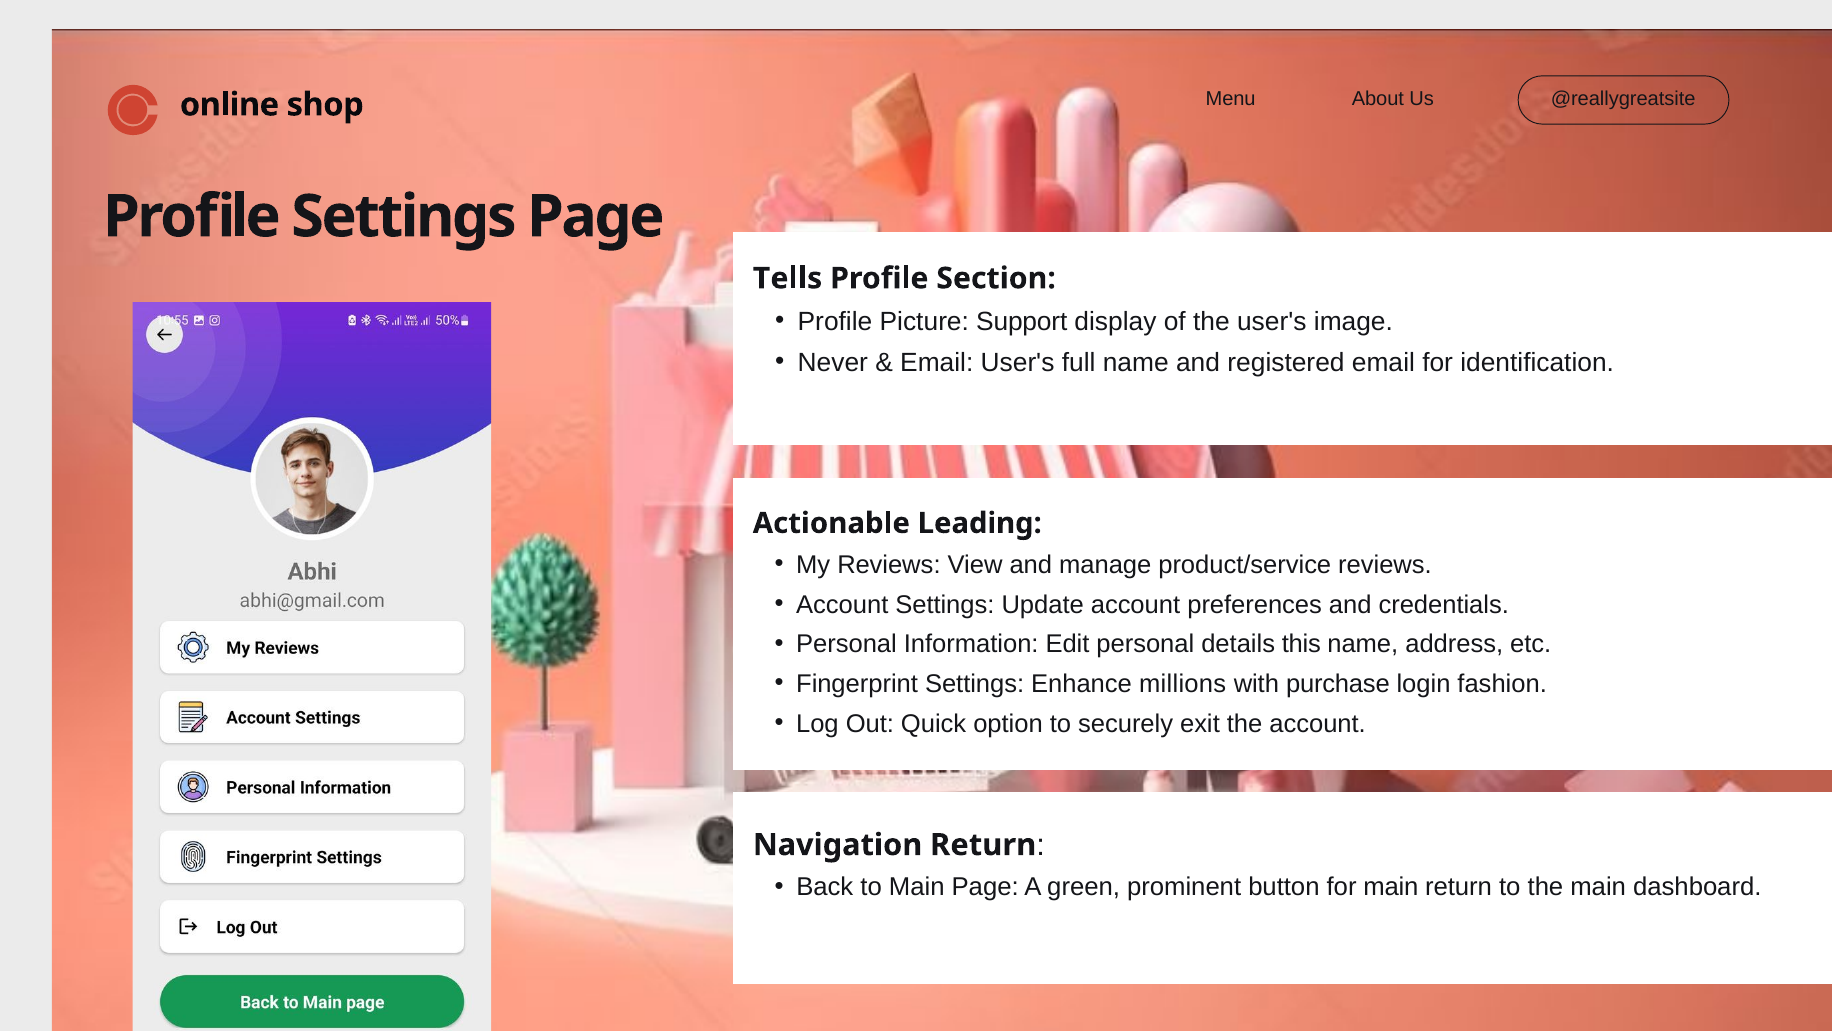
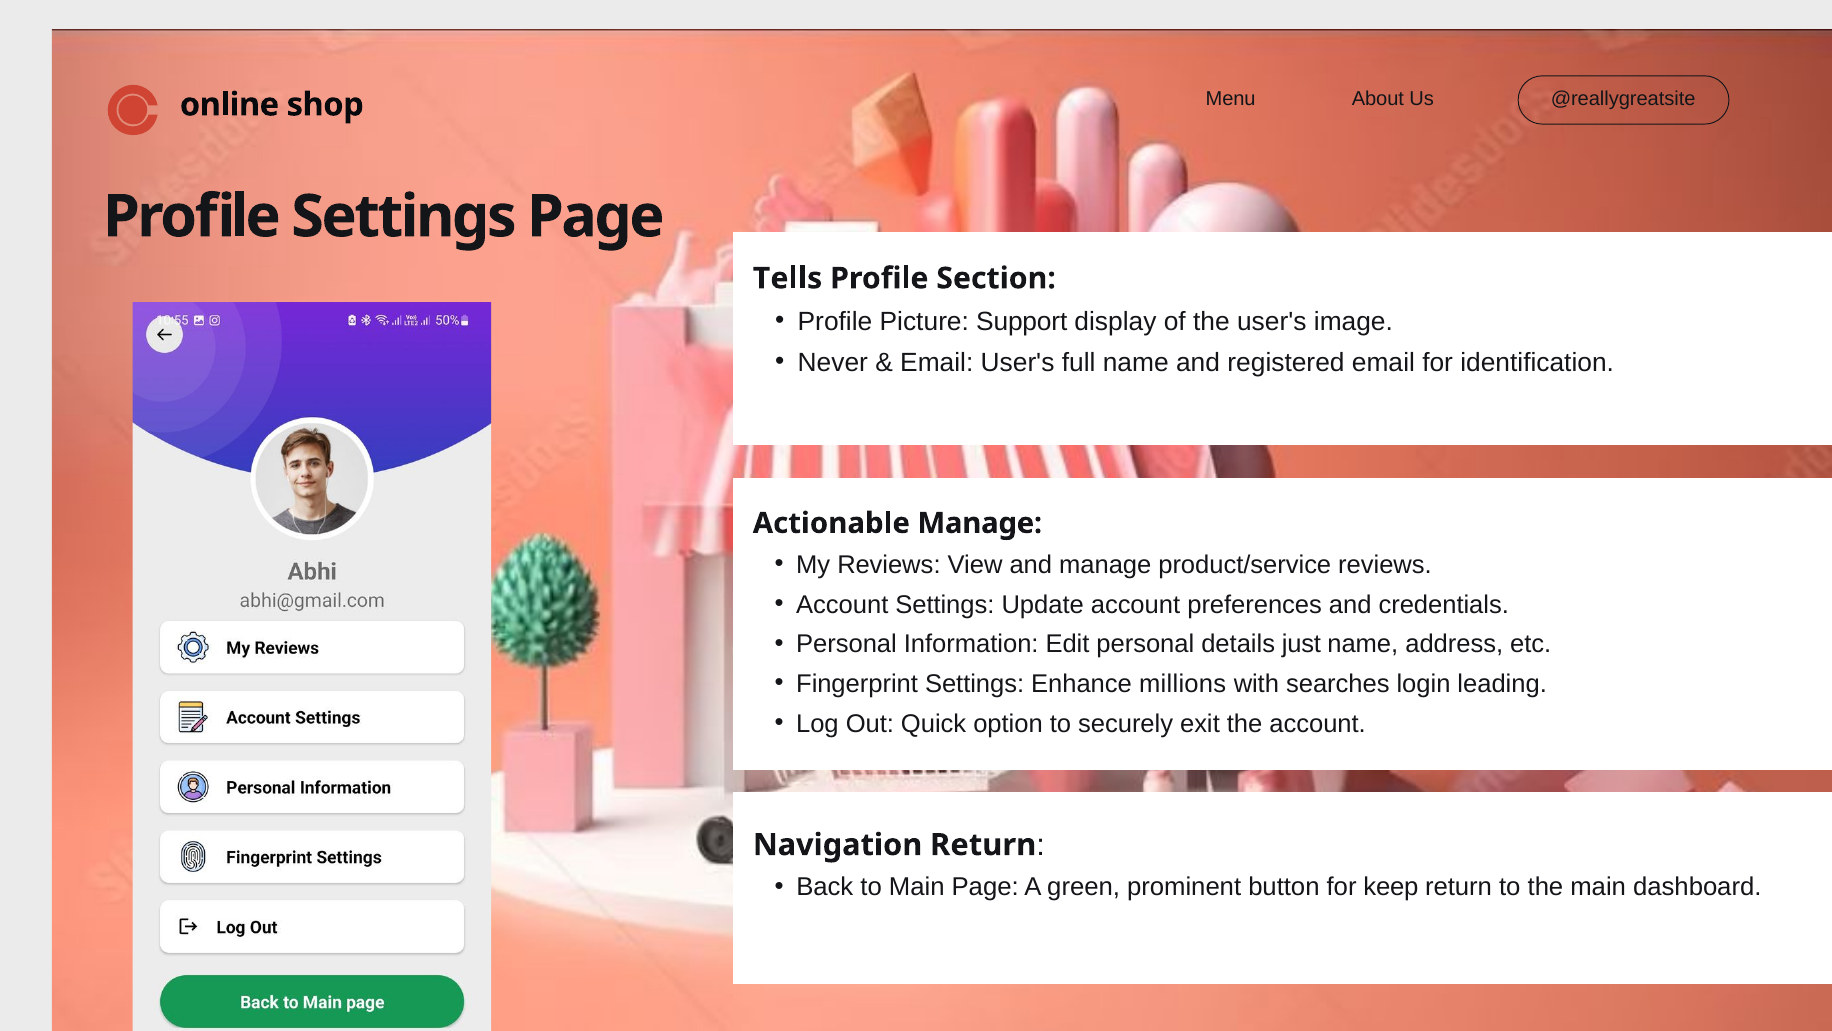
Actionable Leading: Leading -> Manage (980, 523)
this: this -> just (1301, 644)
purchase: purchase -> searches (1338, 684)
fashion: fashion -> leading (1502, 684)
for main: main -> keep (1391, 887)
